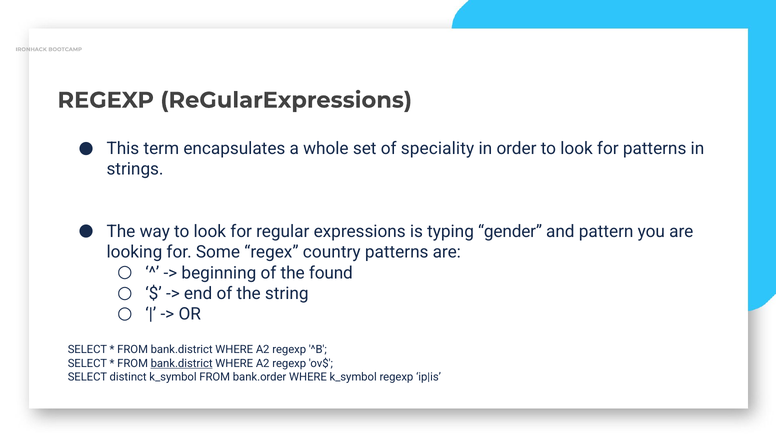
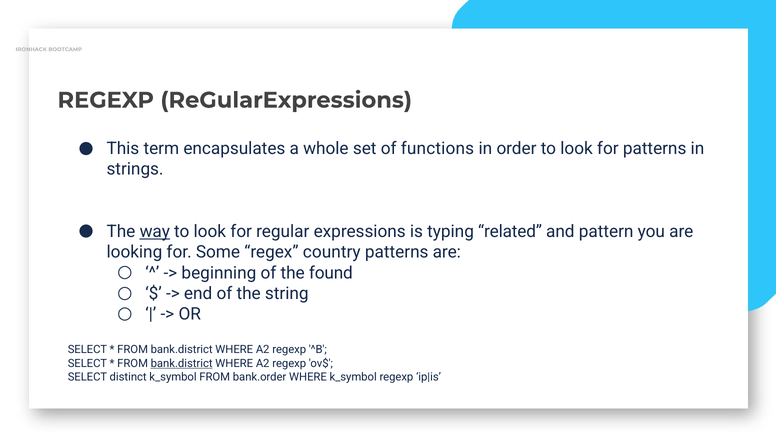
speciality: speciality -> functions (437, 148)
way underline: none -> present (155, 231)
gender: gender -> related (510, 231)
